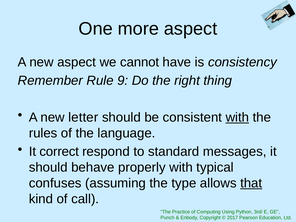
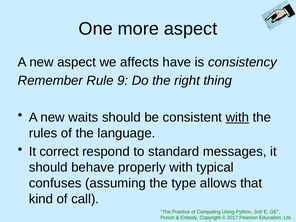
cannot: cannot -> affects (140, 62)
letter: letter -> waits (83, 117)
that underline: present -> none (251, 183)
